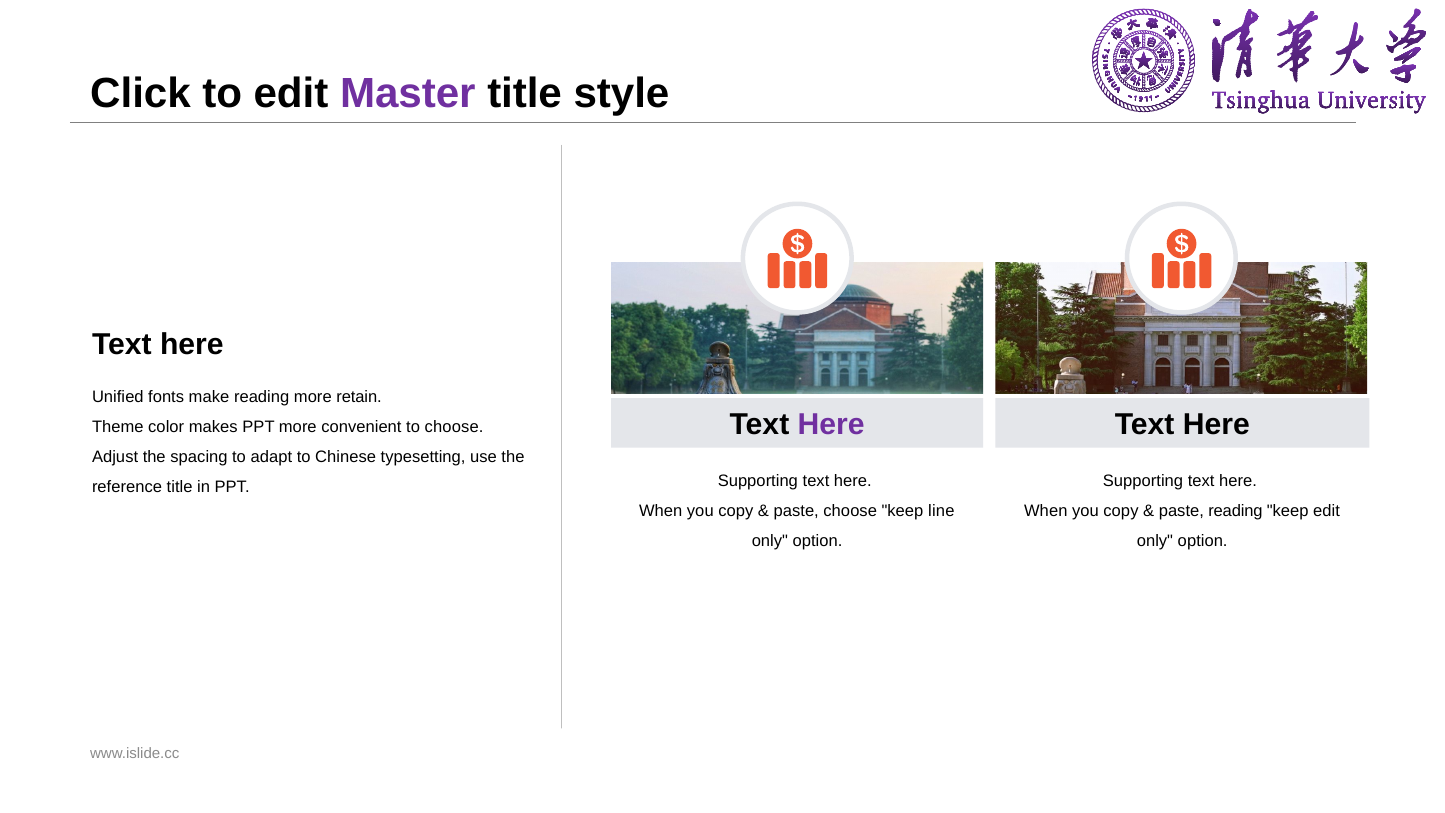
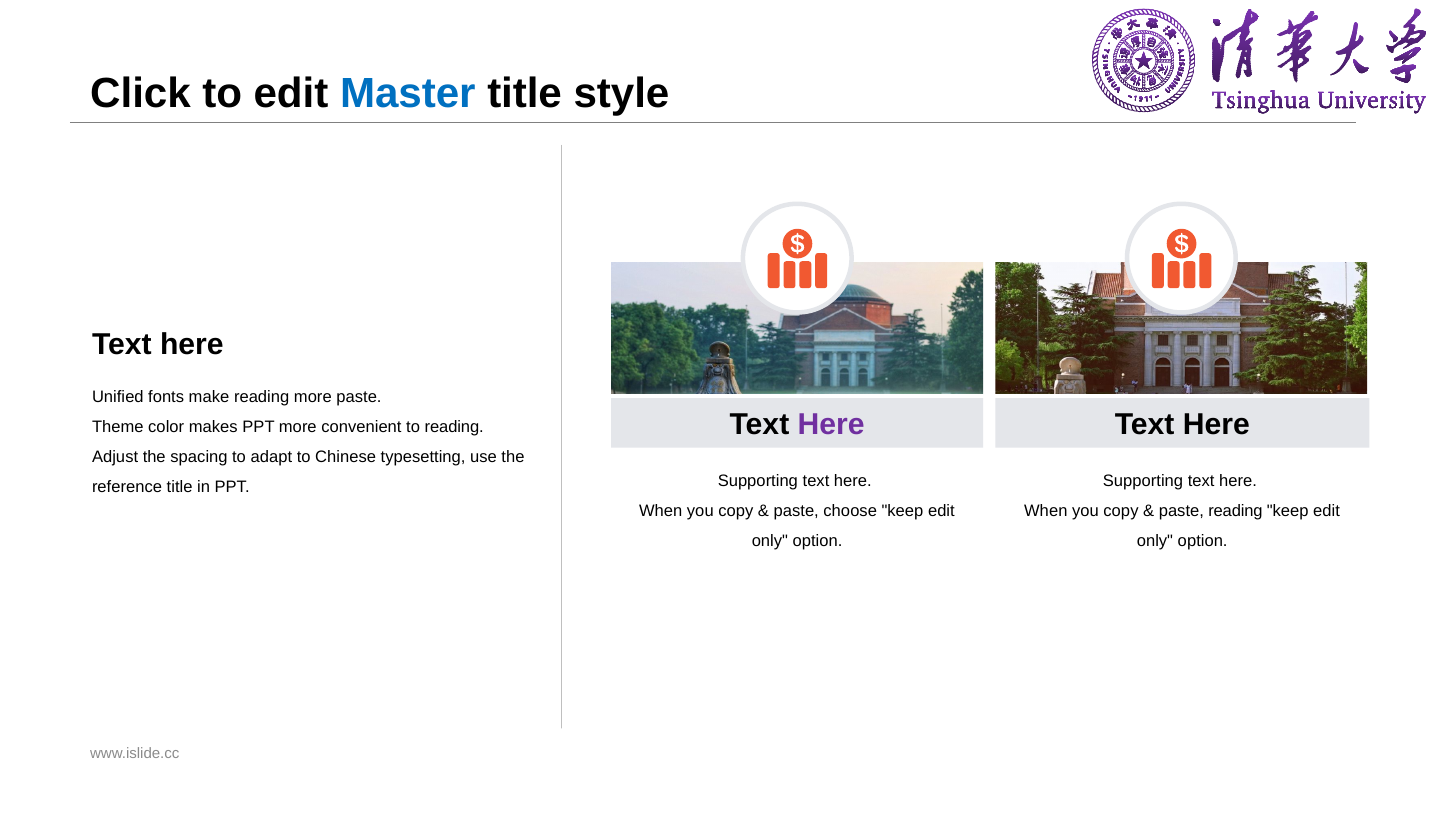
Master colour: purple -> blue (408, 93)
more retain: retain -> paste (359, 397)
to choose: choose -> reading (454, 427)
choose keep line: line -> edit (941, 511)
